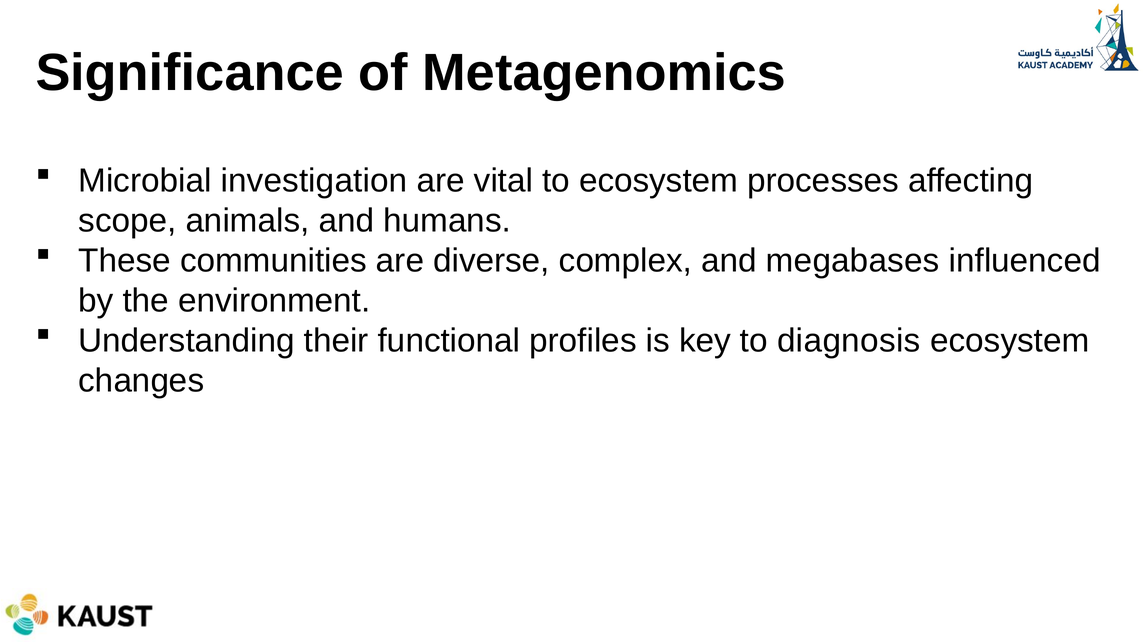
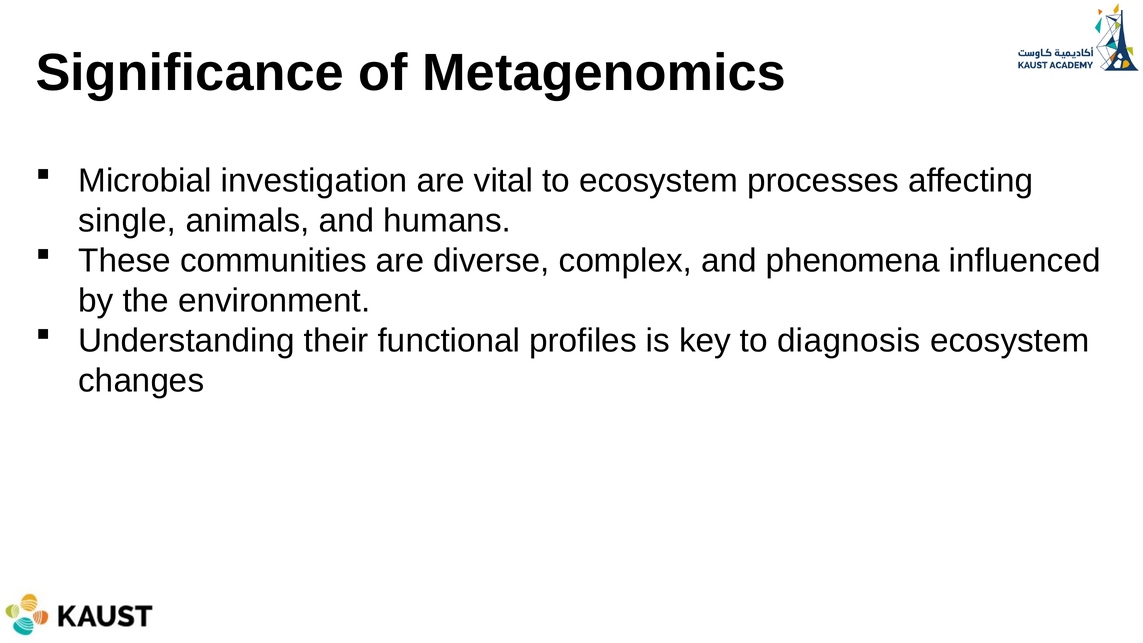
scope: scope -> single (127, 221)
megabases: megabases -> phenomena (853, 261)
